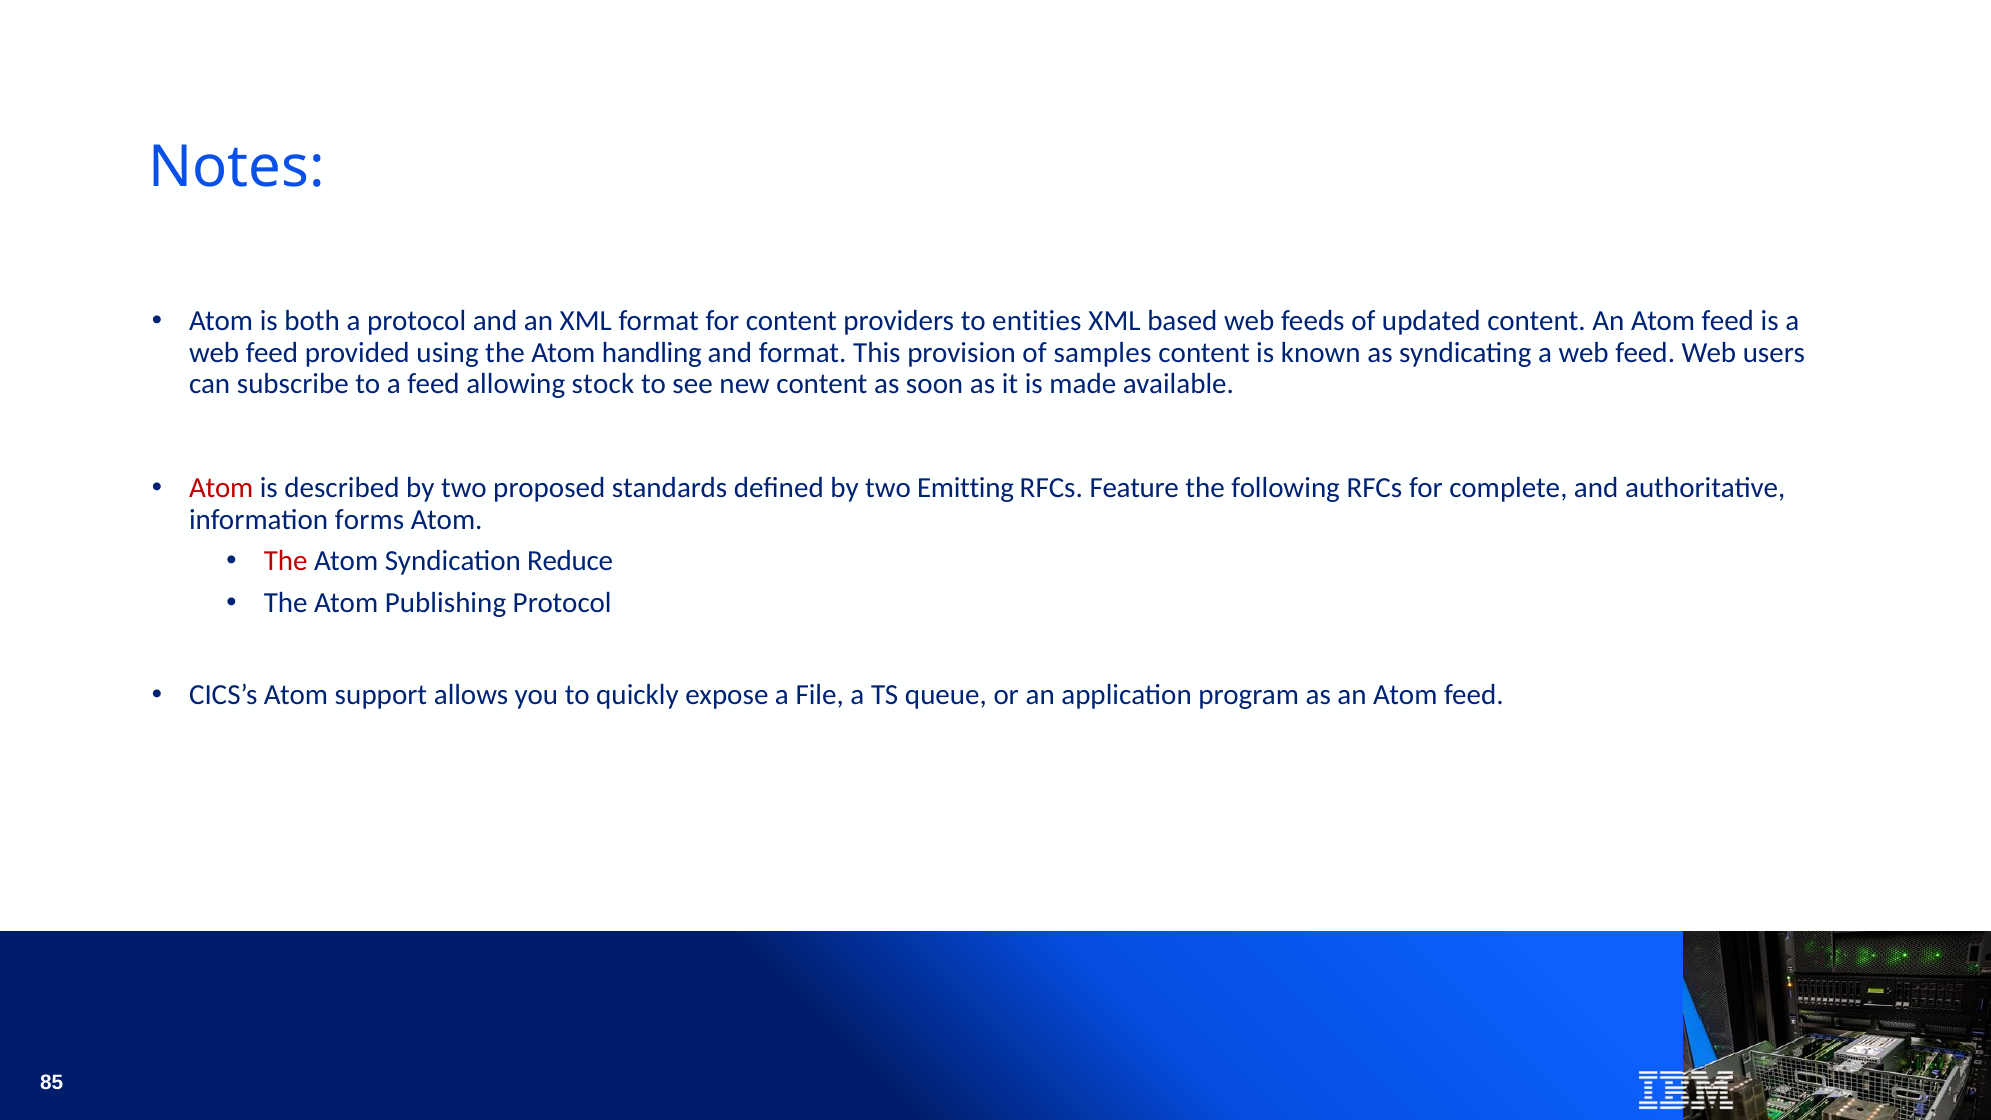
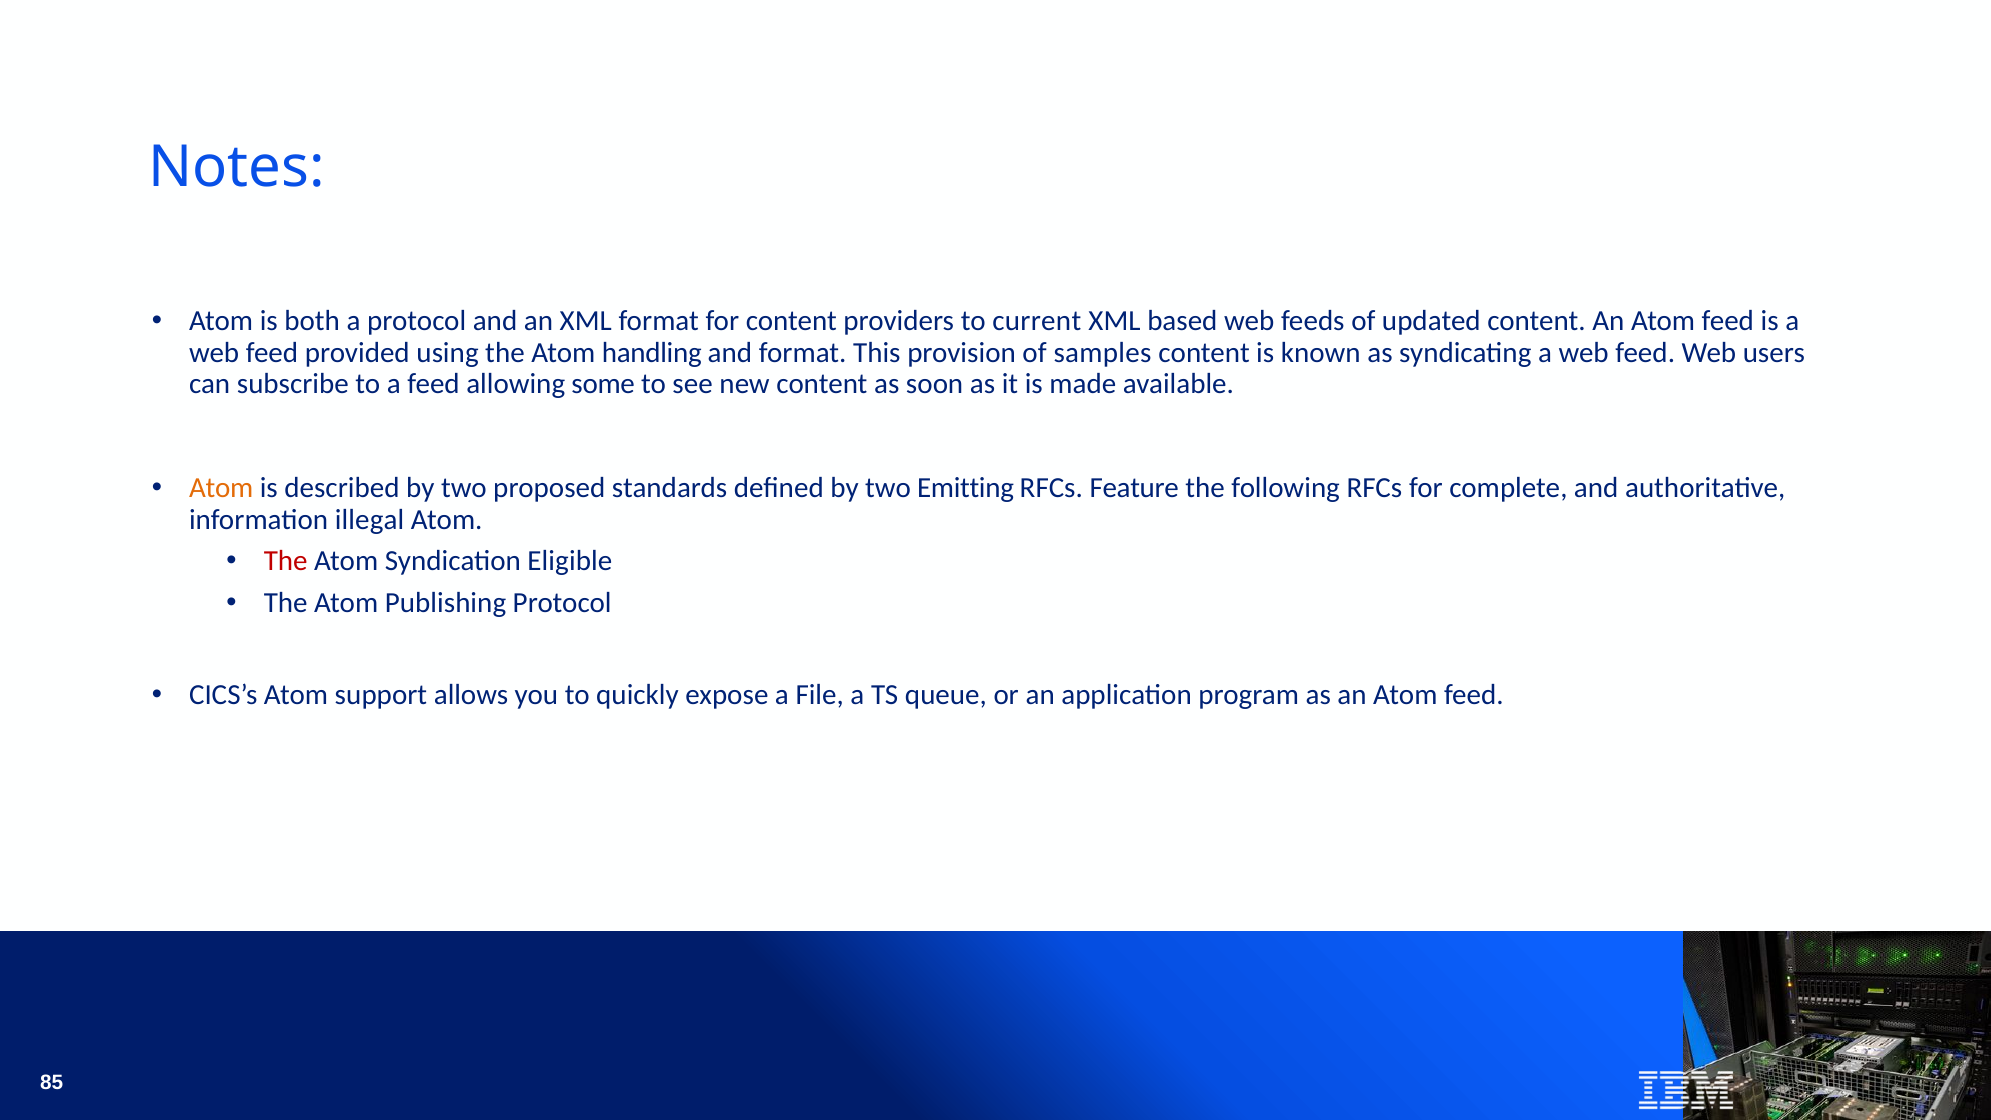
entities: entities -> current (1037, 321)
stock: stock -> some (603, 384)
Atom colour: red -> orange (221, 488)
forms: forms -> illegal (370, 520)
Reduce: Reduce -> Eligible (570, 561)
